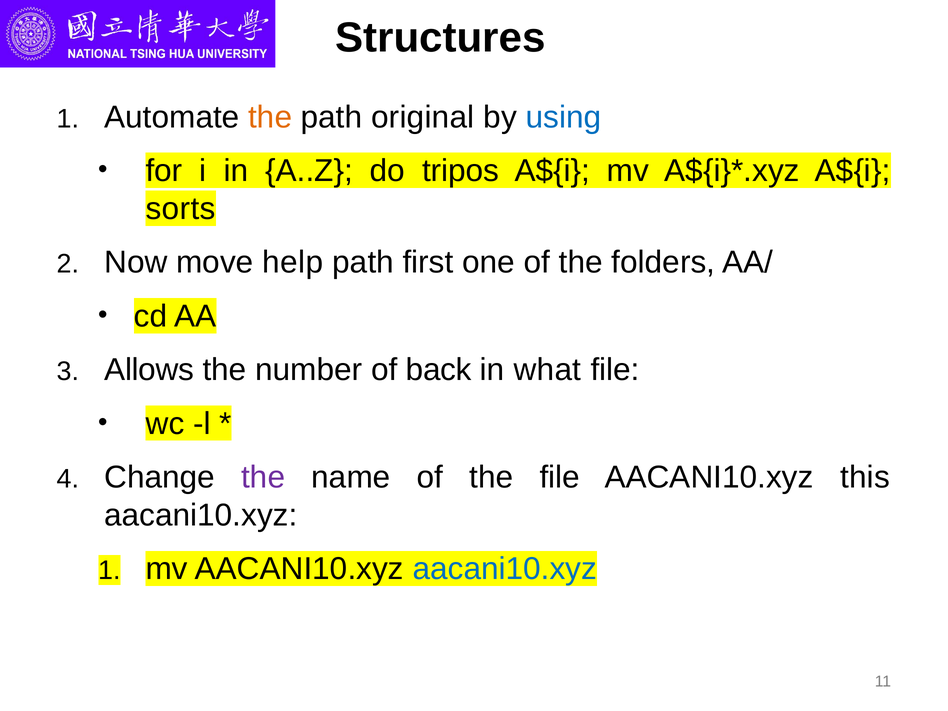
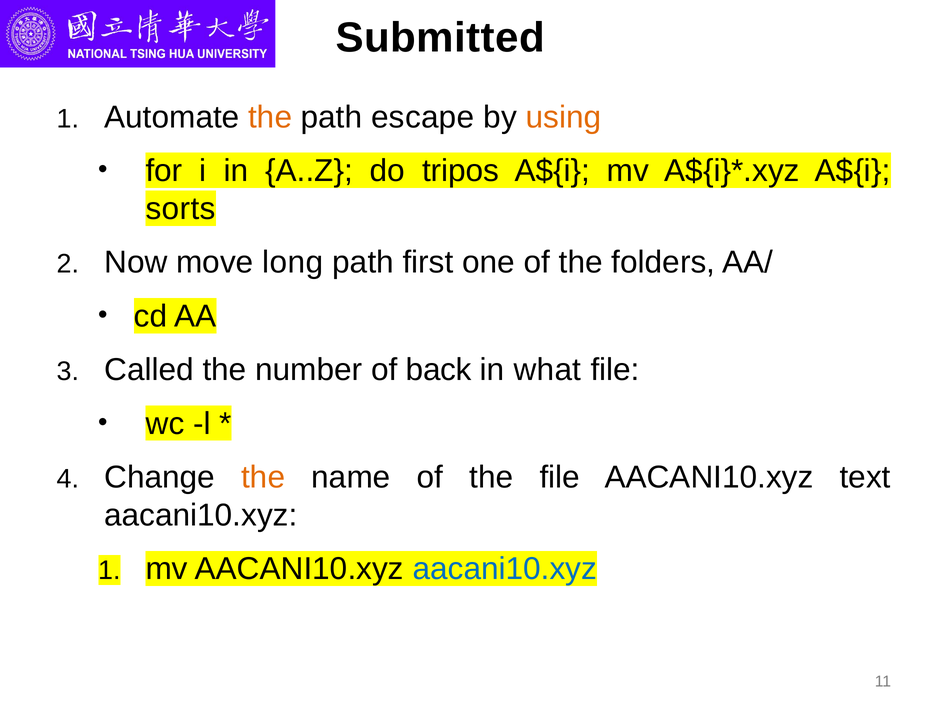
Structures: Structures -> Submitted (440, 38)
original: original -> escape (423, 117)
using colour: blue -> orange (563, 117)
help: help -> long (293, 262)
Allows: Allows -> Called (149, 370)
the colour: purple -> orange (263, 477)
this: this -> text (865, 477)
